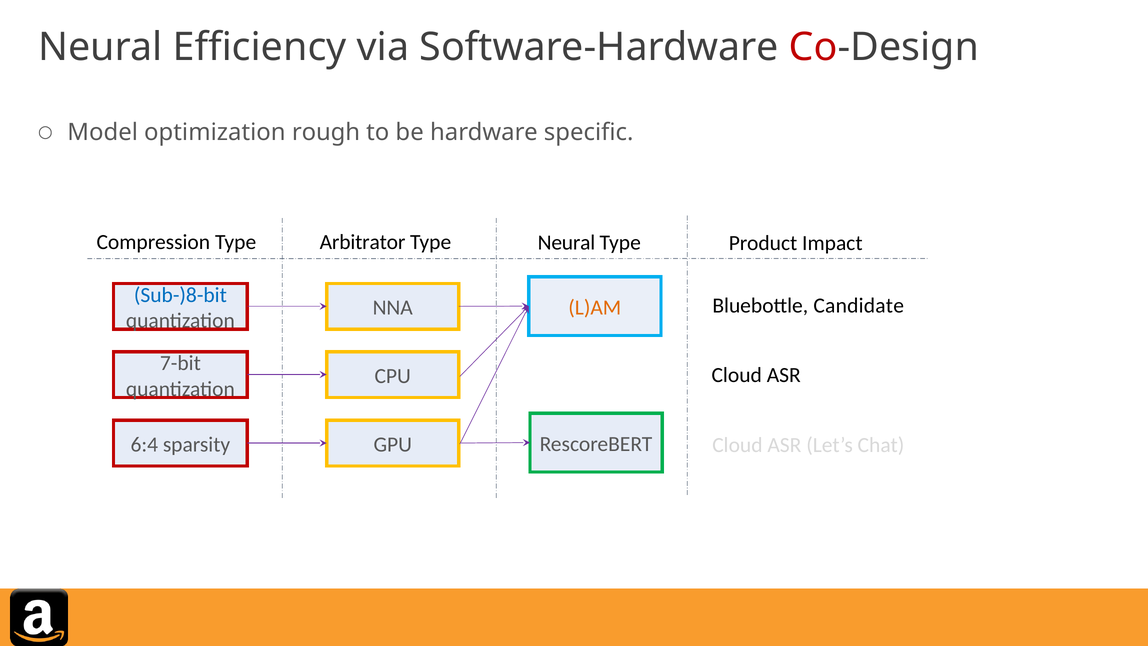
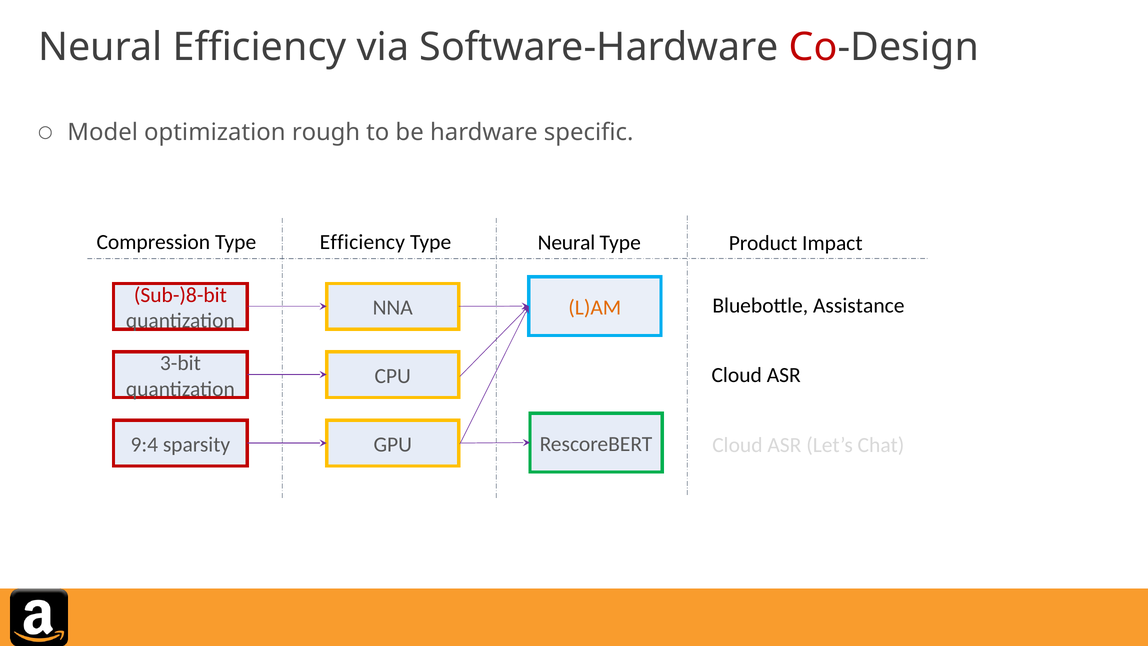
Type Arbitrator: Arbitrator -> Efficiency (362, 242)
Sub-)8-bit colour: blue -> red (180, 295)
Candidate: Candidate -> Assistance (859, 305)
7-bit: 7-bit -> 3-bit (180, 363)
6:4: 6:4 -> 9:4 (144, 444)
